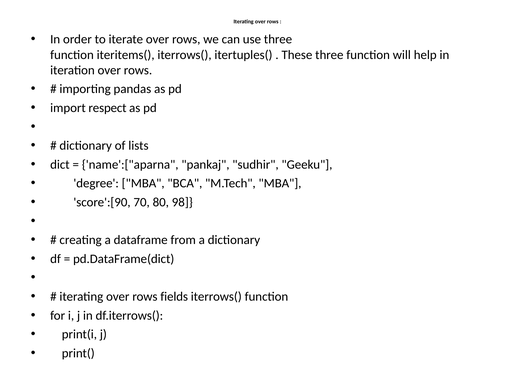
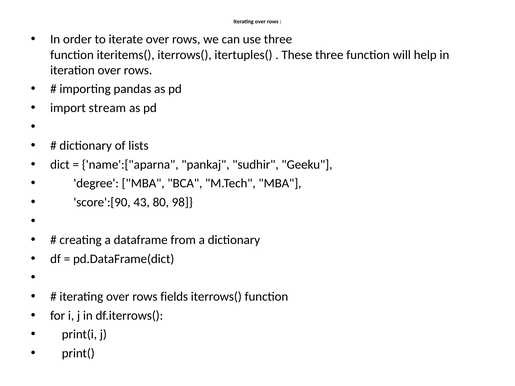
respect: respect -> stream (107, 108)
70: 70 -> 43 (142, 202)
